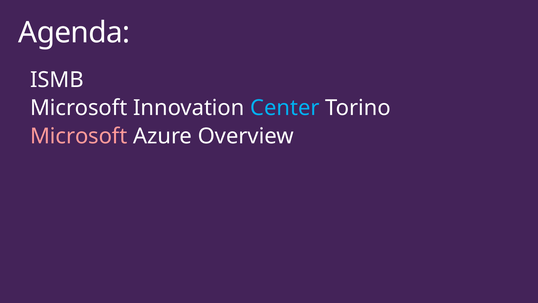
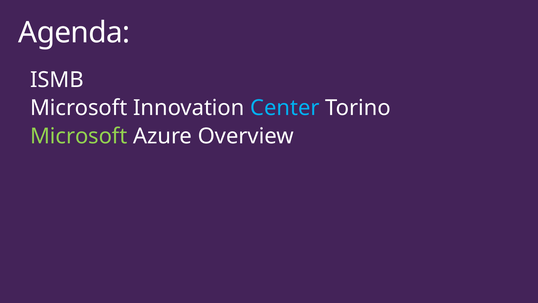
Microsoft colour: pink -> light green (79, 136)
